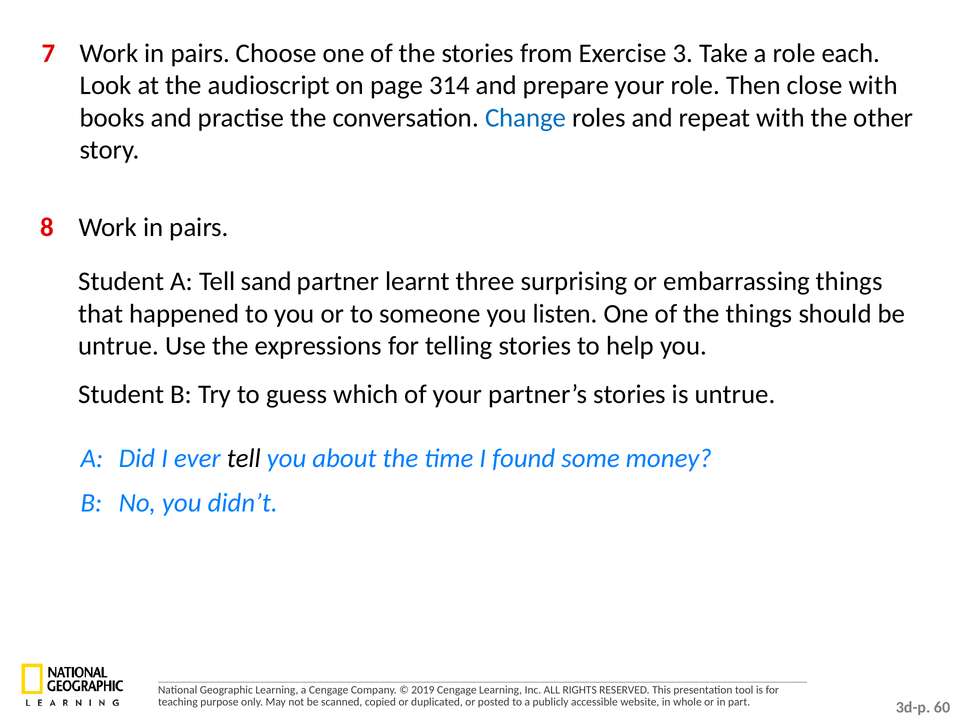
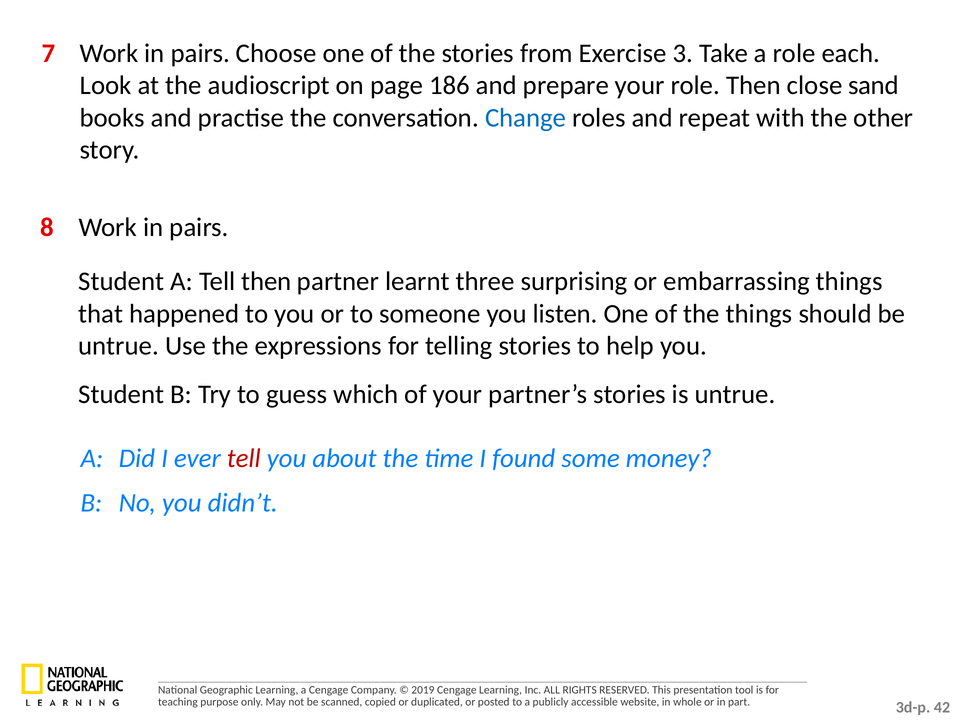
314: 314 -> 186 (449, 85)
close with: with -> sand (873, 85)
Tell sand: sand -> then (266, 281)
tell colour: black -> red (244, 458)
60: 60 -> 42 (942, 707)
